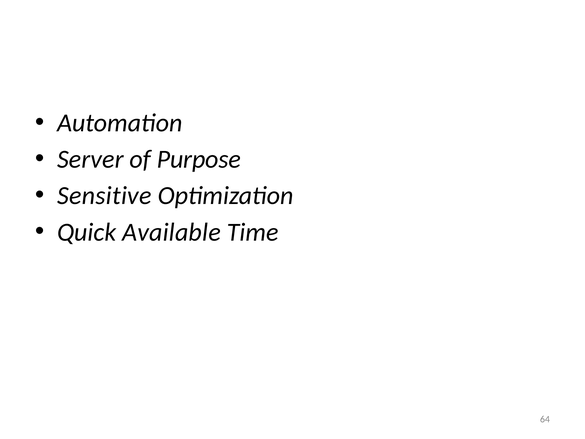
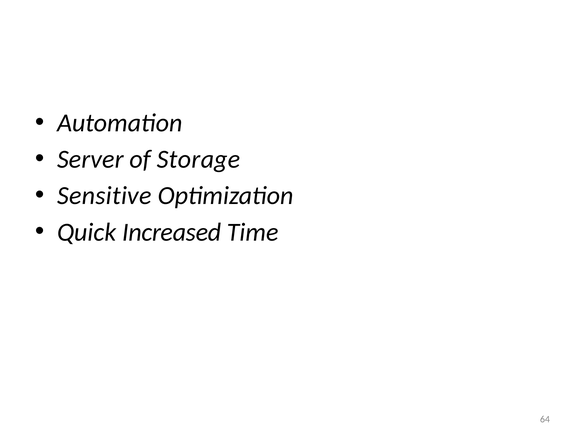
Purpose: Purpose -> Storage (199, 159)
Available: Available -> Increased (172, 232)
